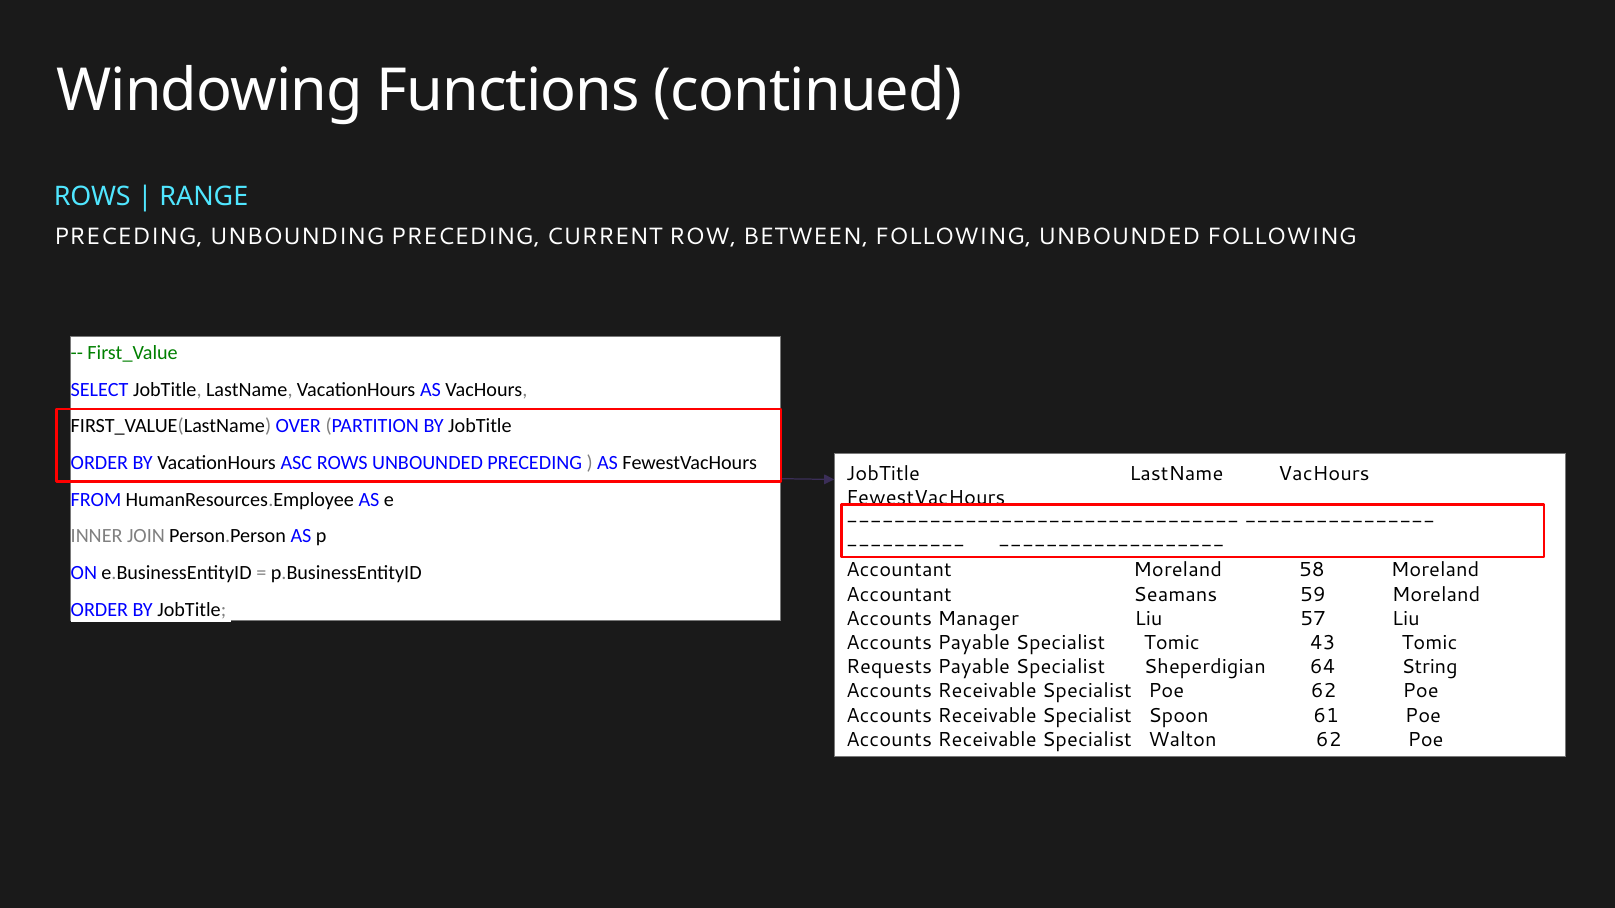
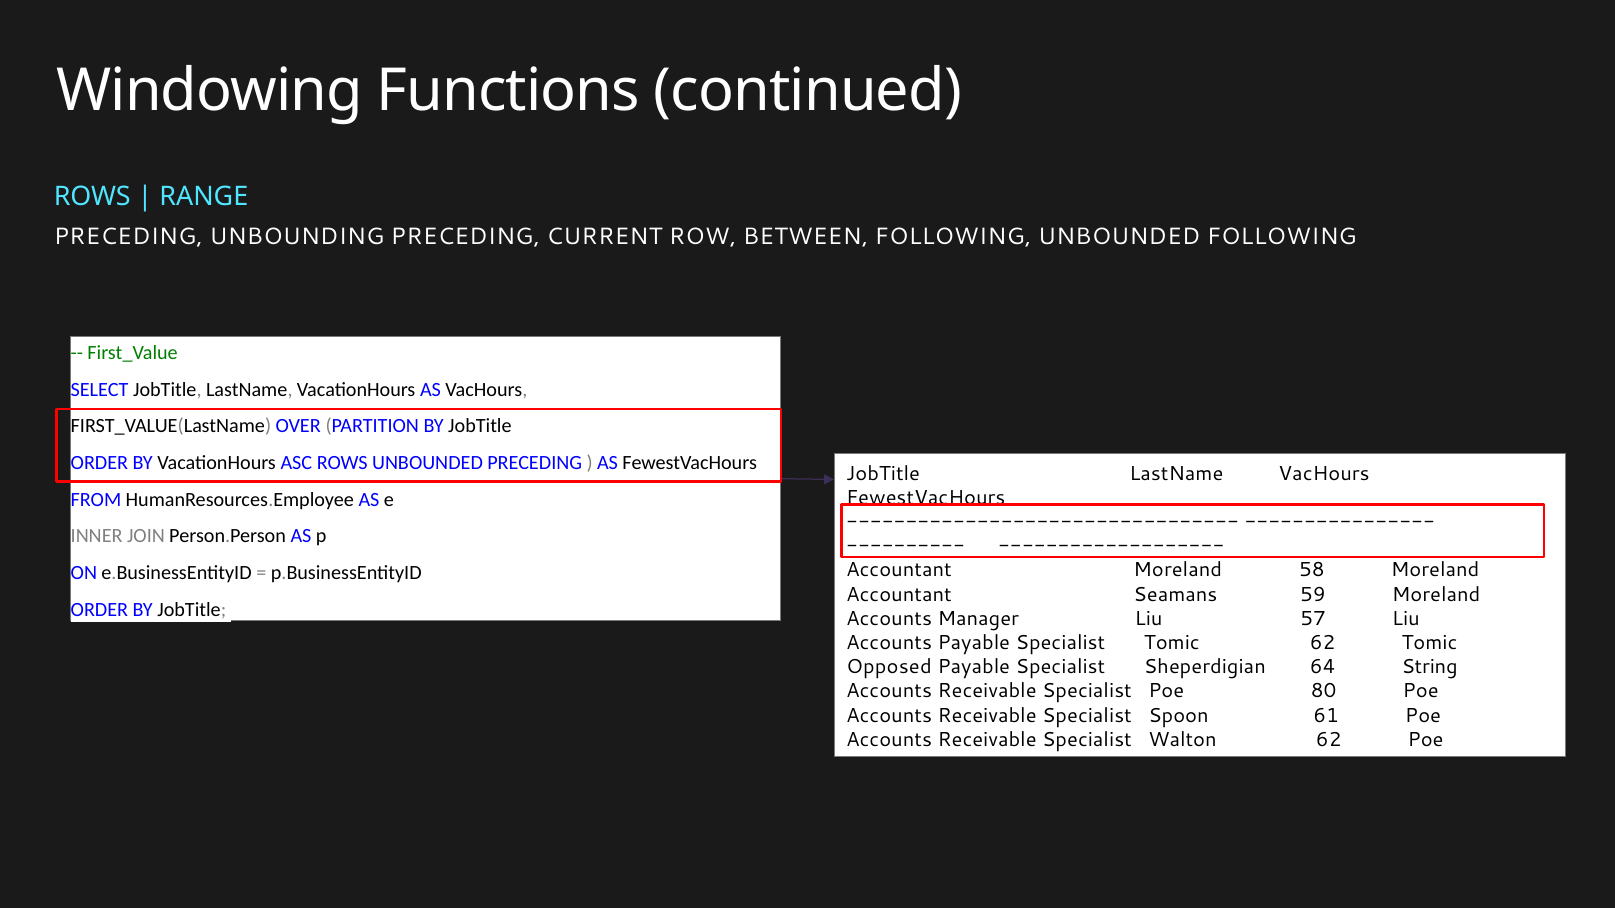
Tomic 43: 43 -> 62 (1323, 643)
Requests: Requests -> Opposed (889, 667)
Poe 62: 62 -> 80 (1324, 692)
